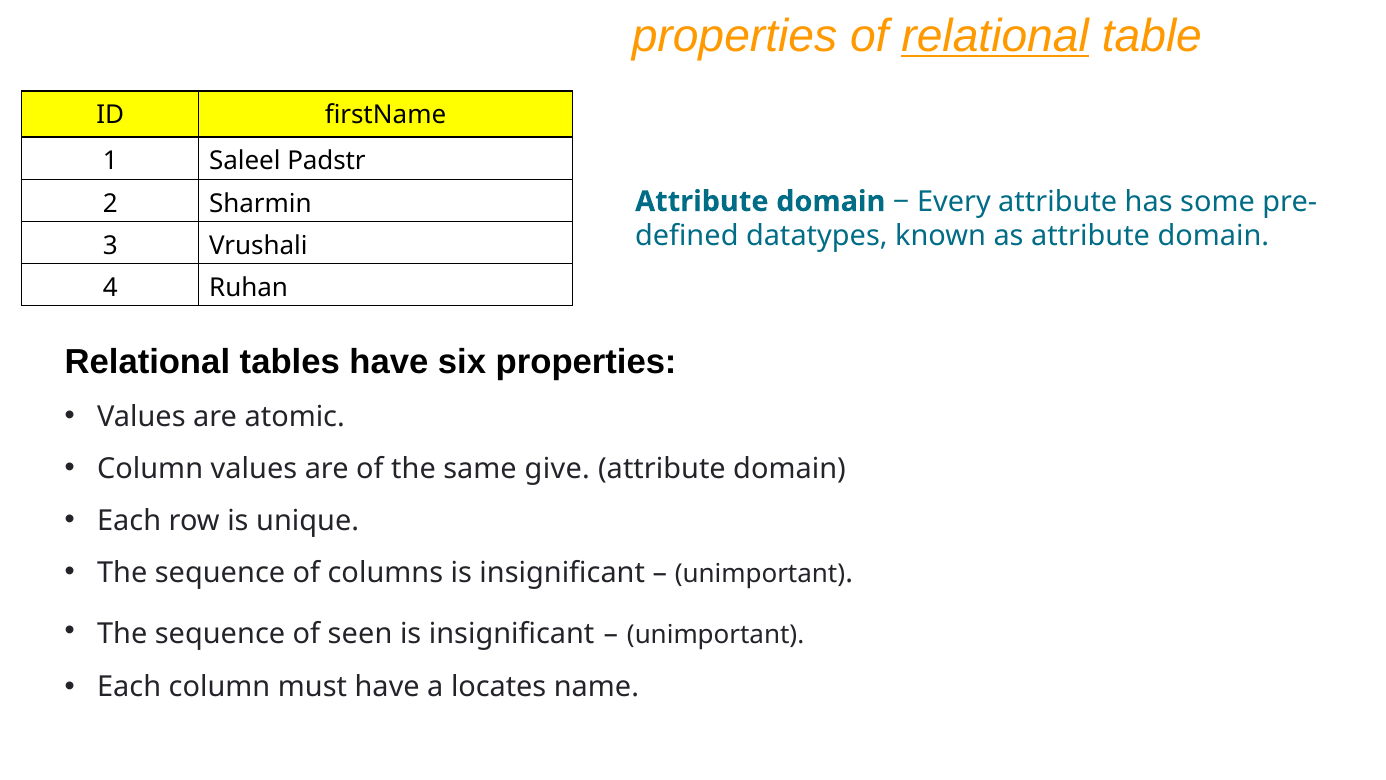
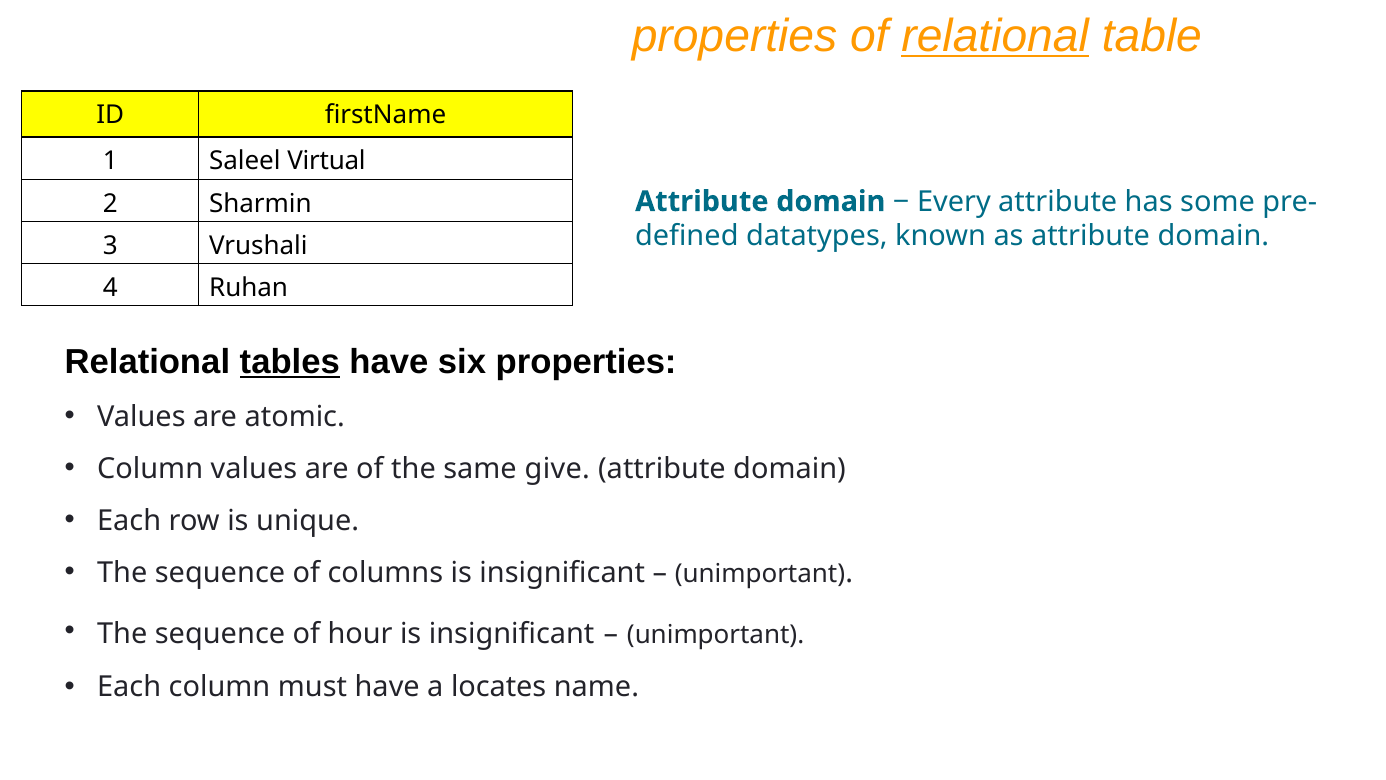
Padstr: Padstr -> Virtual (327, 161)
tables underline: none -> present (290, 362)
seen: seen -> hour (360, 634)
